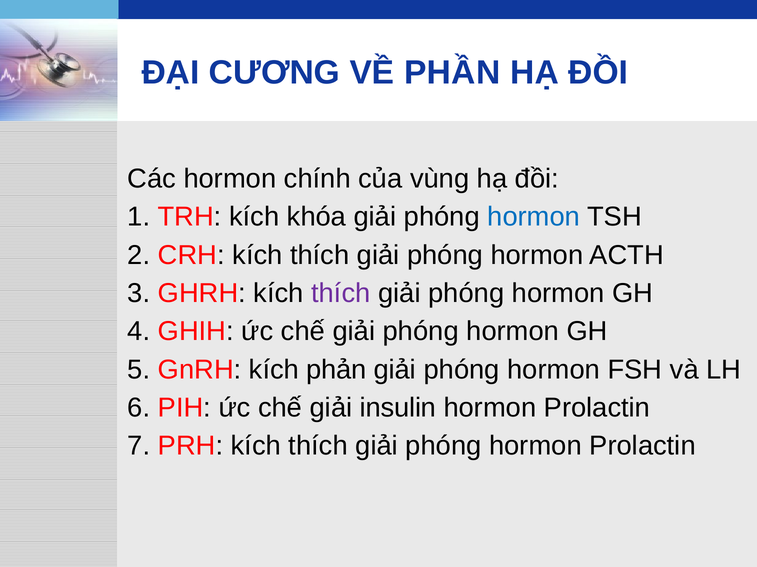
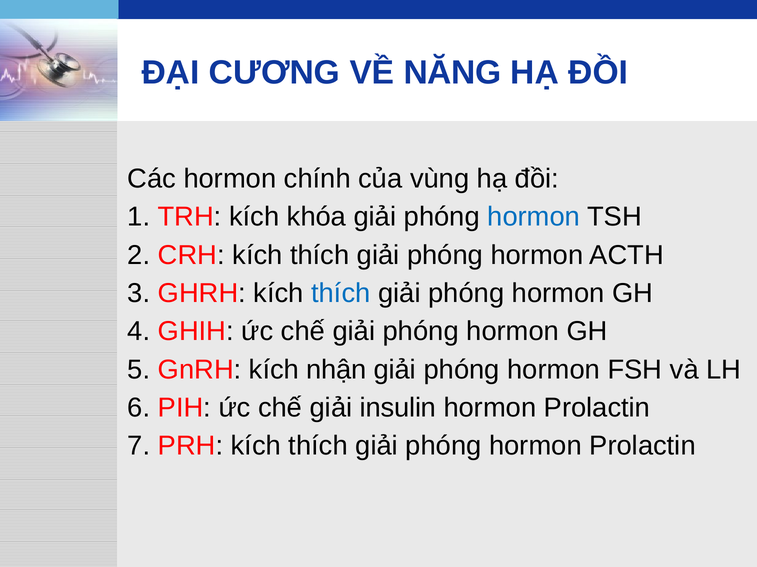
PHẦN: PHẦN -> NĂNG (453, 73)
thích colour: purple -> blue (341, 294)
phản: phản -> nhận (336, 370)
